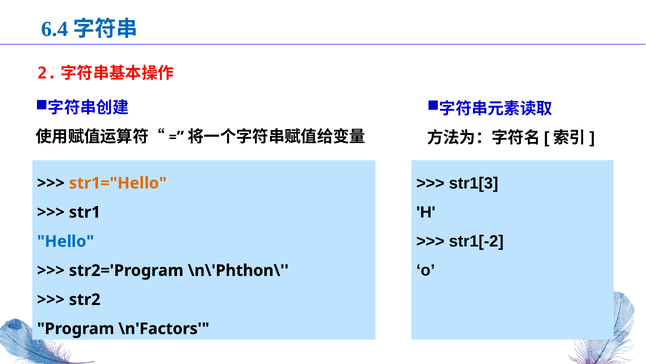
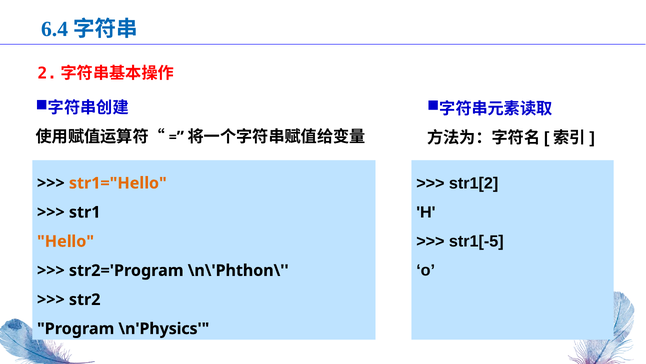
str1[3: str1[3 -> str1[2 (474, 183)
str1[-2: str1[-2 -> str1[-5 (476, 241)
Hello colour: blue -> orange (66, 241)
\n'Factors: \n'Factors -> \n'Physics (164, 328)
